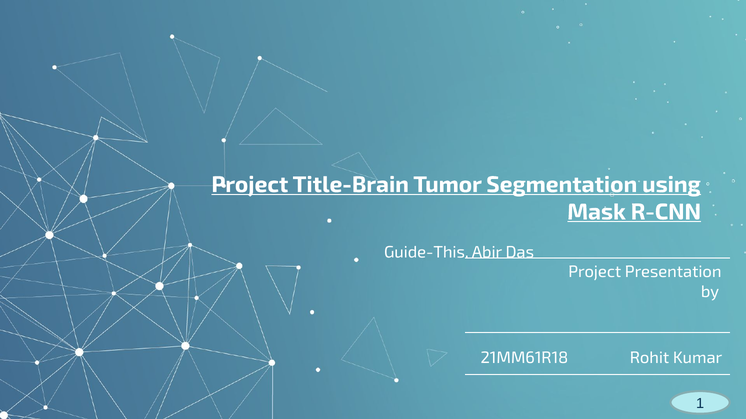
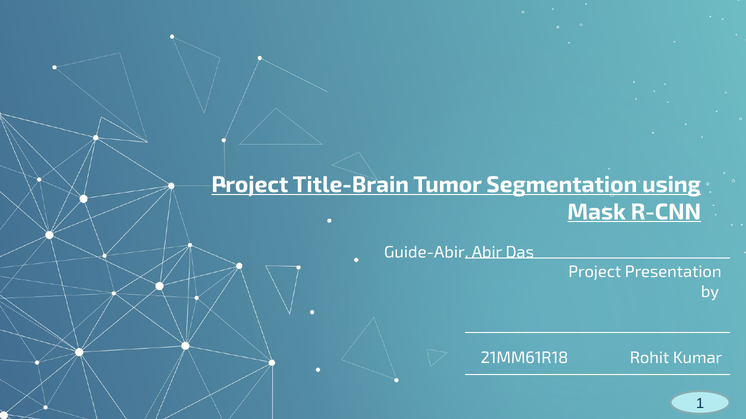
Guide-This: Guide-This -> Guide-Abir (426, 253)
